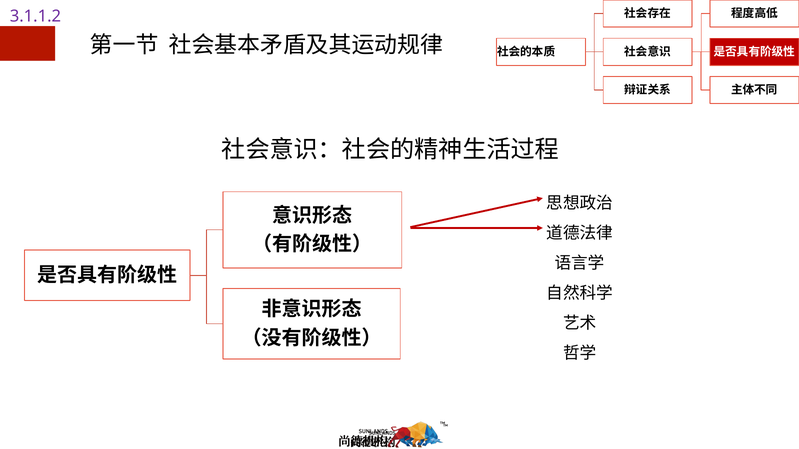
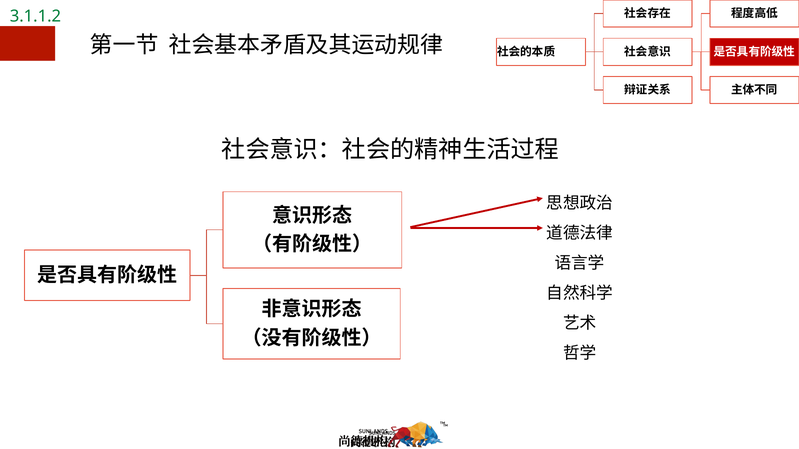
3.1.1.2 colour: purple -> green (35, 16)
